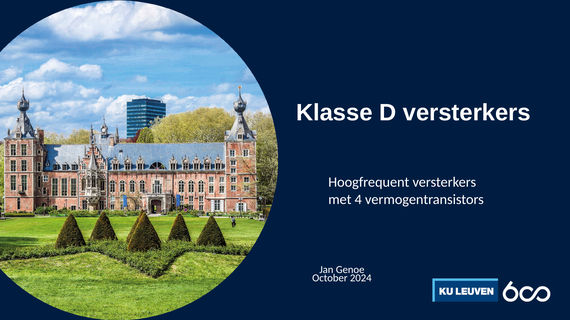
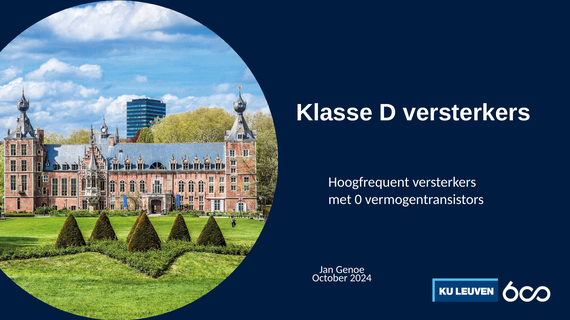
4: 4 -> 0 (358, 200)
